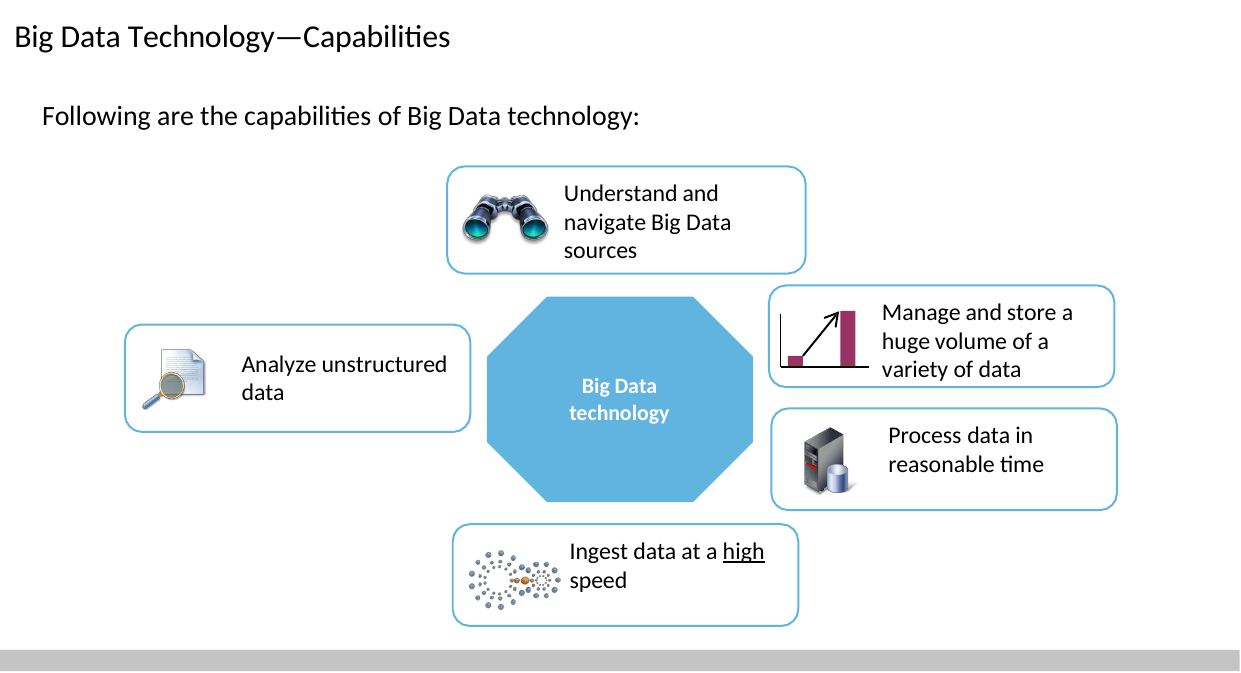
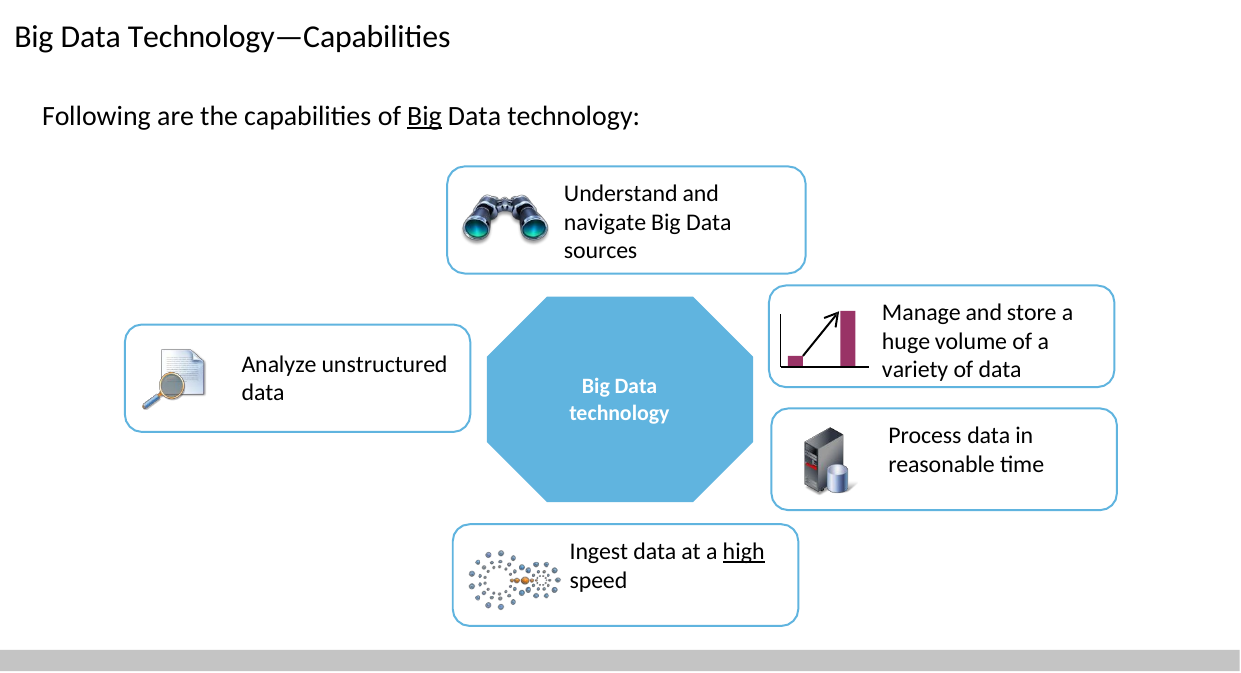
Big underline: none -> present (424, 116)
